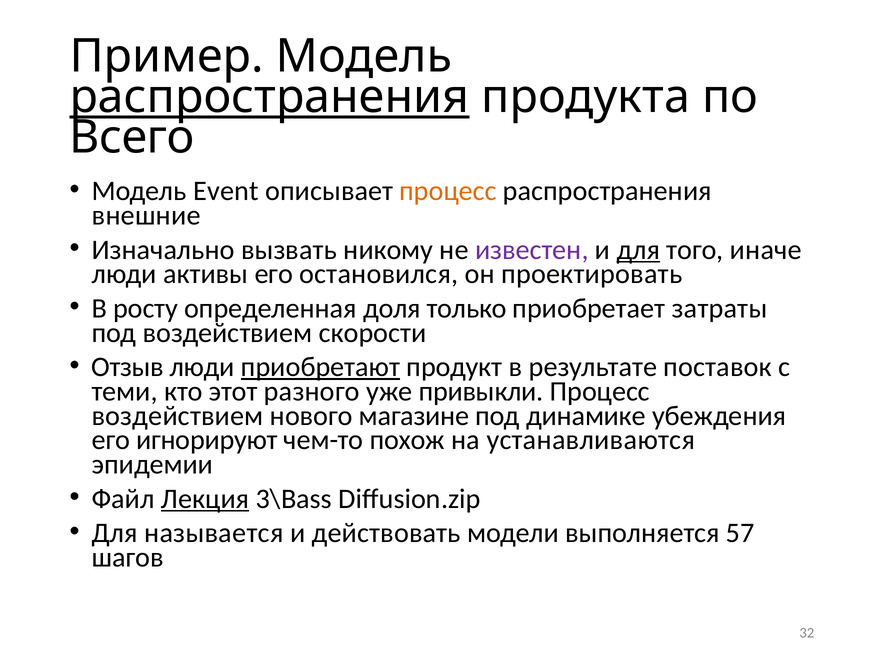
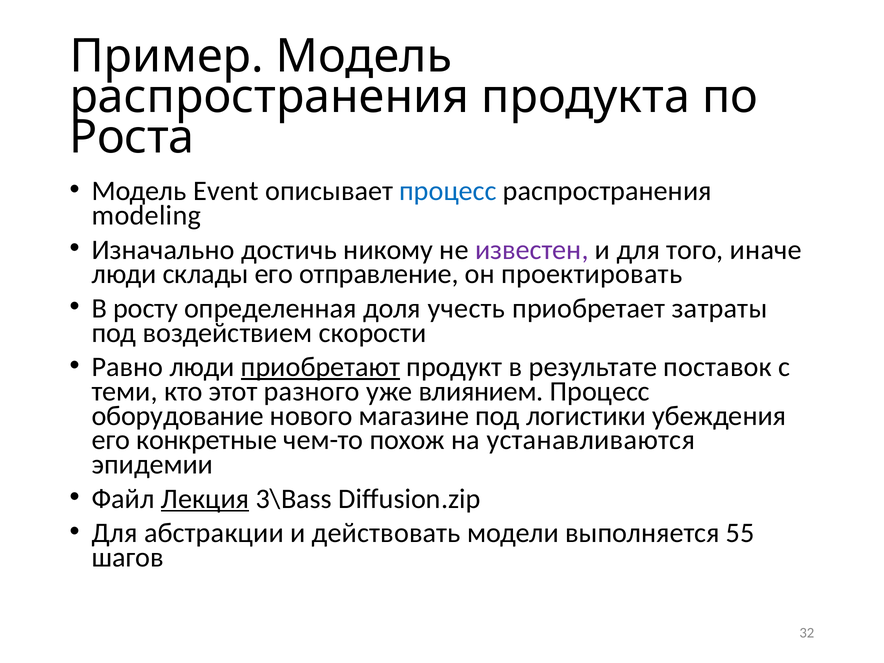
распространения underline: present -> none (269, 97)
Всего: Всего -> Роста (132, 137)
процесс colour: orange -> blue (448, 191)
внешние: внешние -> modeling (146, 215)
вызвать: вызвать -> достичь (289, 250)
для underline: present -> none (638, 250)
активы: активы -> склады (206, 274)
остановился: остановился -> отправление (379, 274)
только: только -> учесть (466, 308)
Отзыв: Отзыв -> Равно (127, 367)
привыкли: привыкли -> влиянием (481, 391)
воздействием: воздействием -> оборудование (178, 416)
динамике: динамике -> логистики (586, 416)
игнорируют: игнорируют -> конкретные (207, 440)
называется: называется -> абстракции (214, 533)
57: 57 -> 55 (740, 533)
